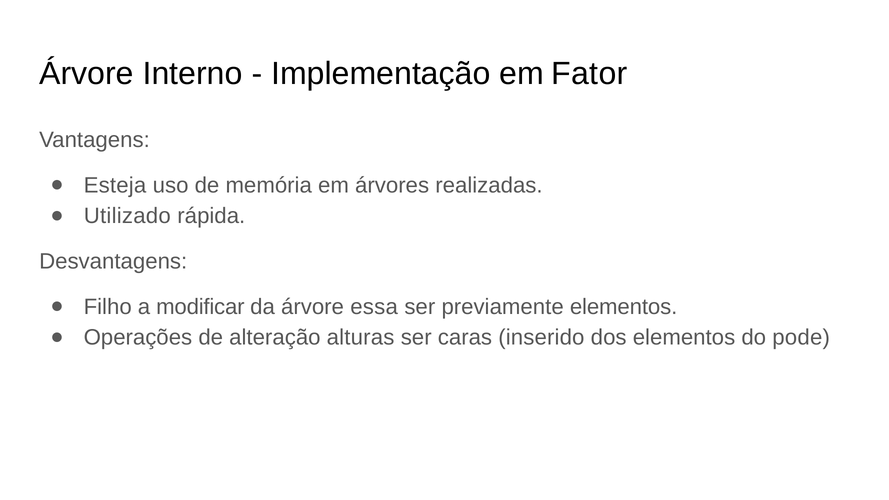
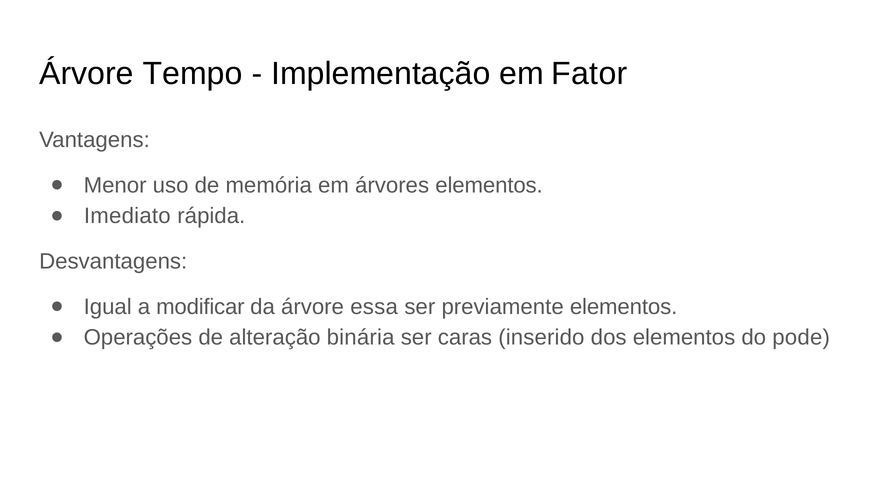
Interno: Interno -> Tempo (193, 74)
Esteja: Esteja -> Menor (115, 185)
árvores realizadas: realizadas -> elementos (489, 185)
Utilizado: Utilizado -> Imediato (127, 216)
Filho: Filho -> Igual (108, 307)
alturas: alturas -> binária (361, 338)
